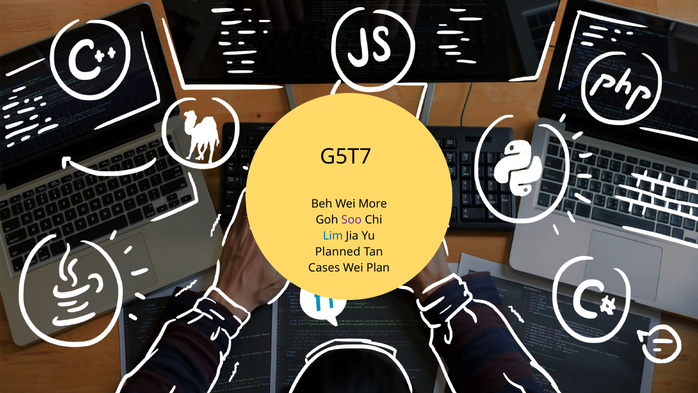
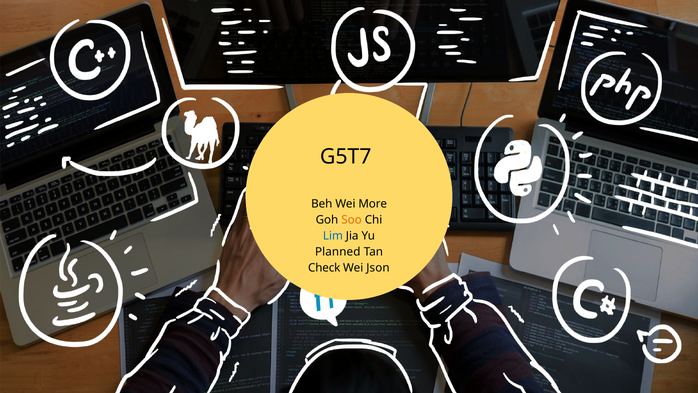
Soo colour: purple -> orange (352, 220)
Cases: Cases -> Check (324, 268)
Plan: Plan -> Json (378, 268)
